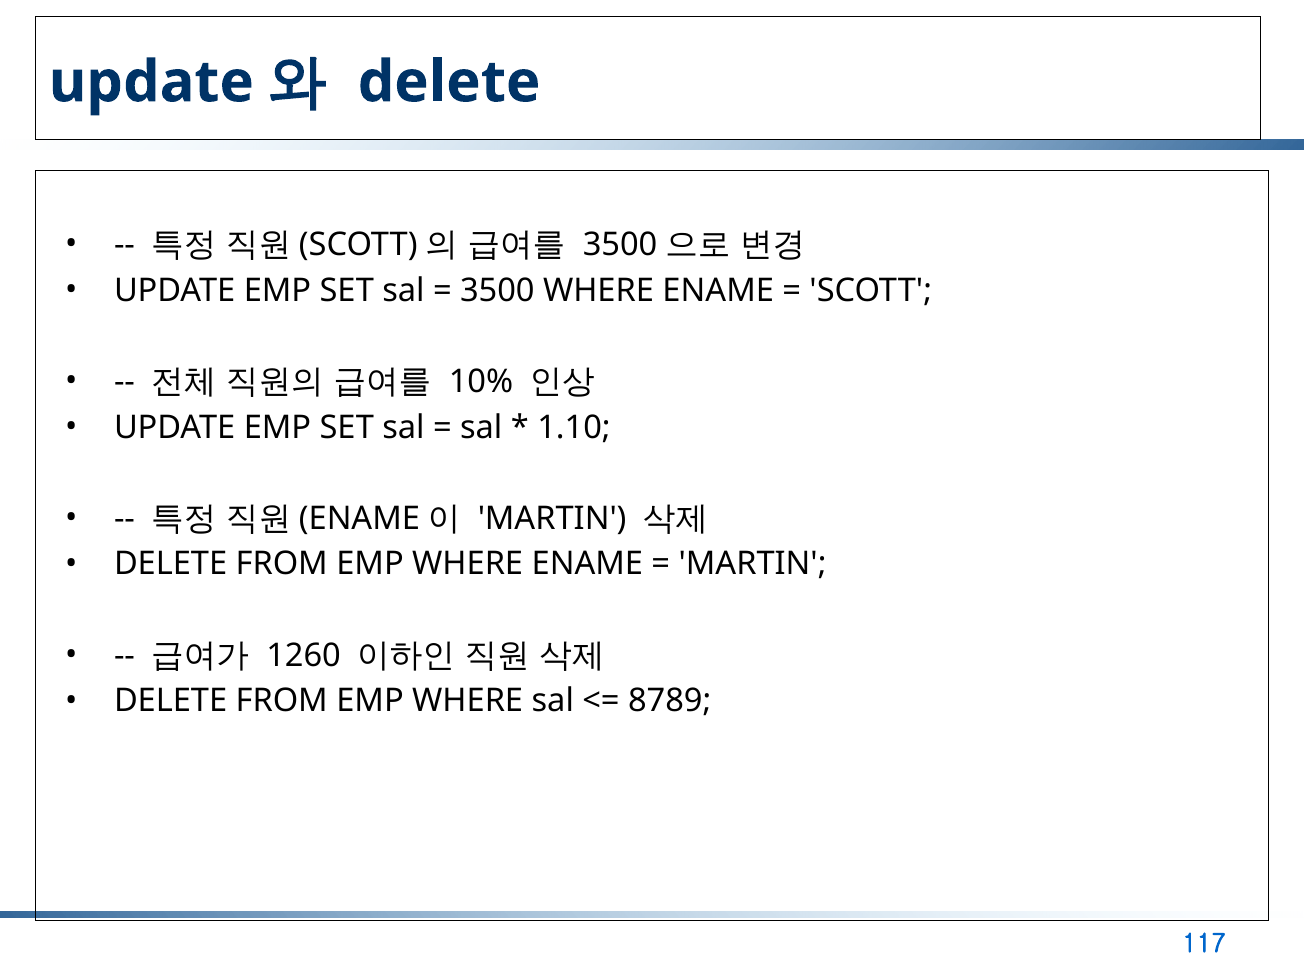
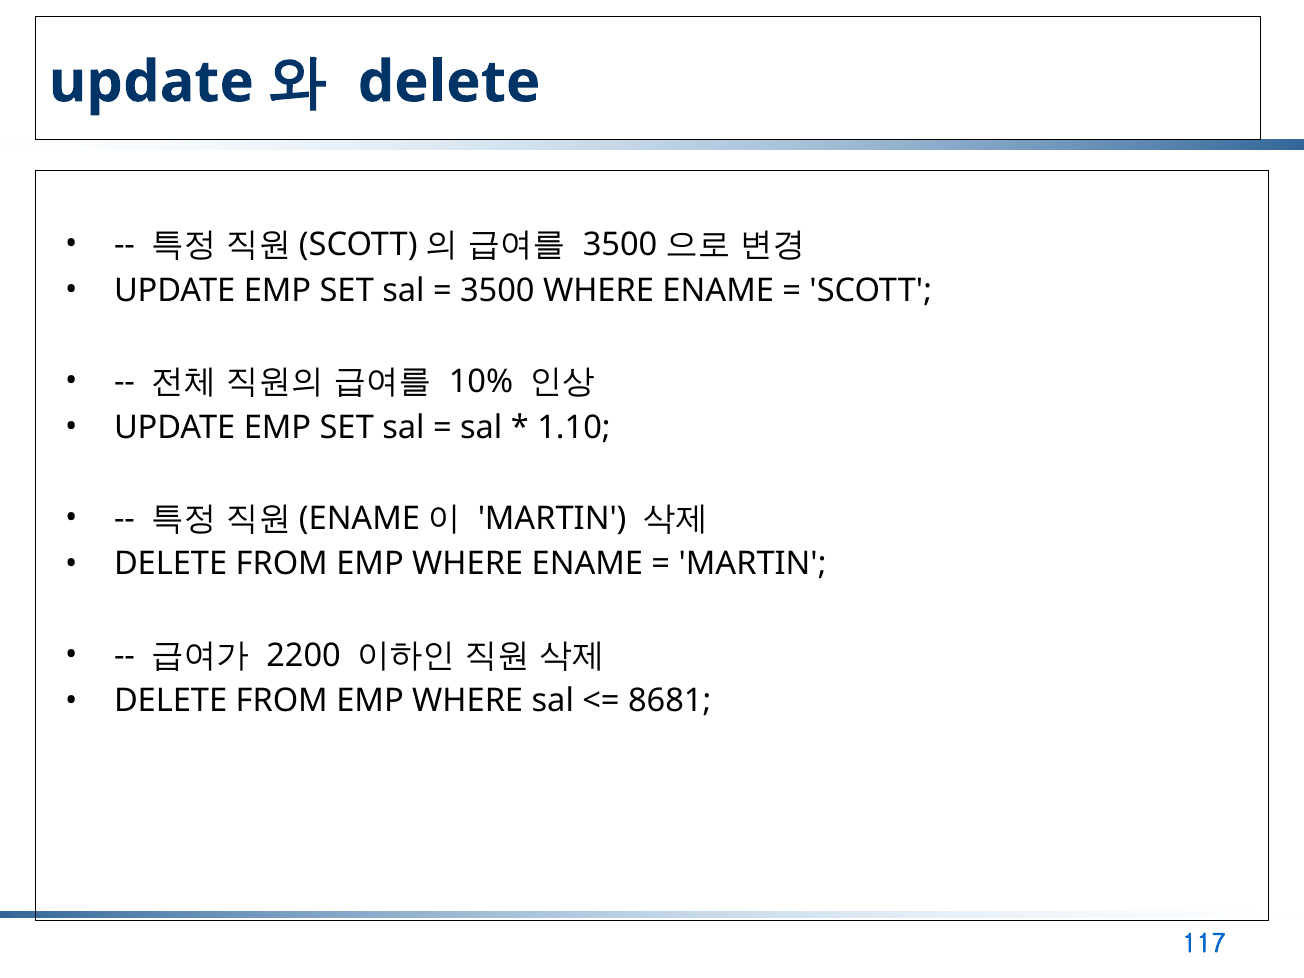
1260: 1260 -> 2200 (304, 655)
8789: 8789 -> 8681 (670, 701)
